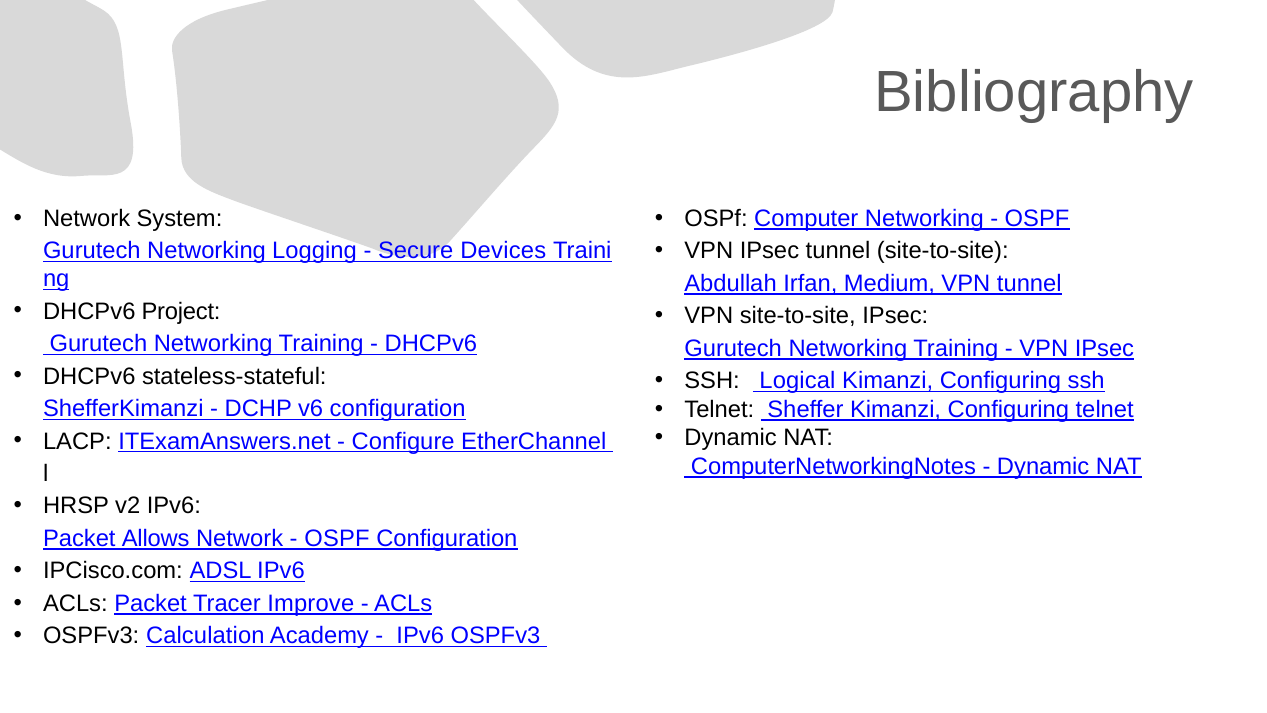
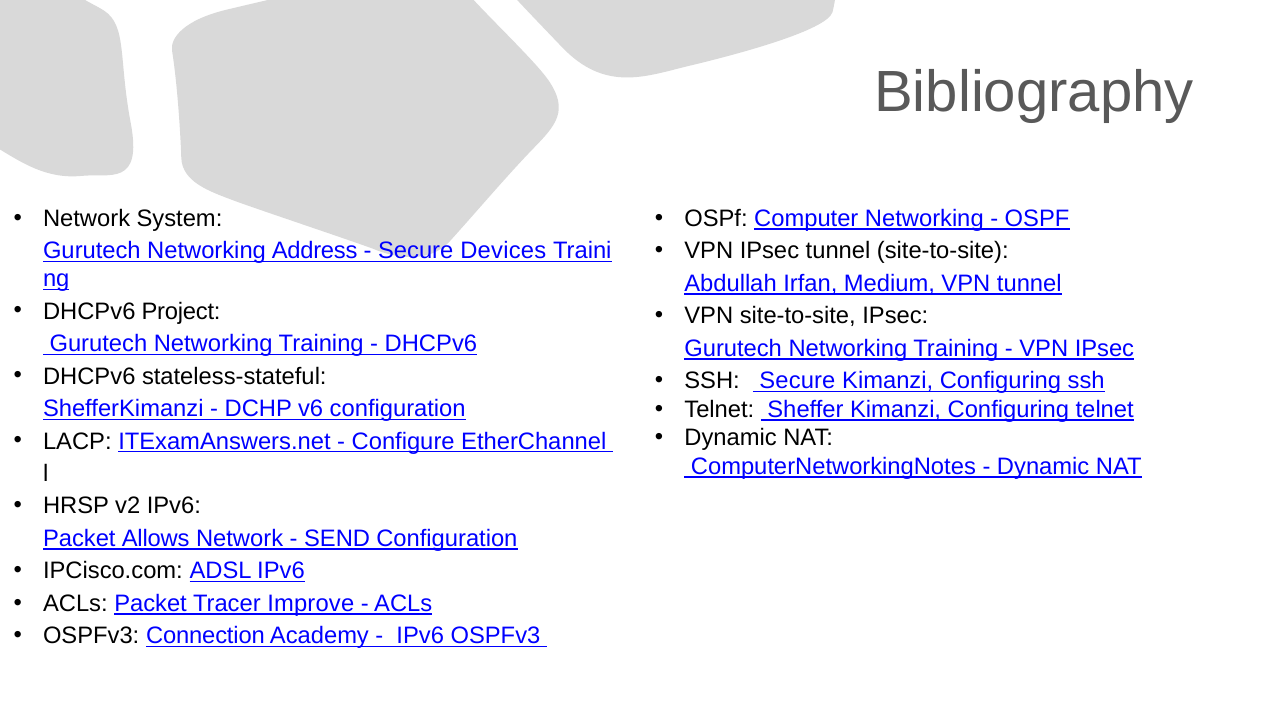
Logging: Logging -> Address (315, 251)
SSH Logical: Logical -> Secure (797, 381)
OSPF: OSPF -> SEND (337, 538)
Calculation: Calculation -> Connection (205, 636)
